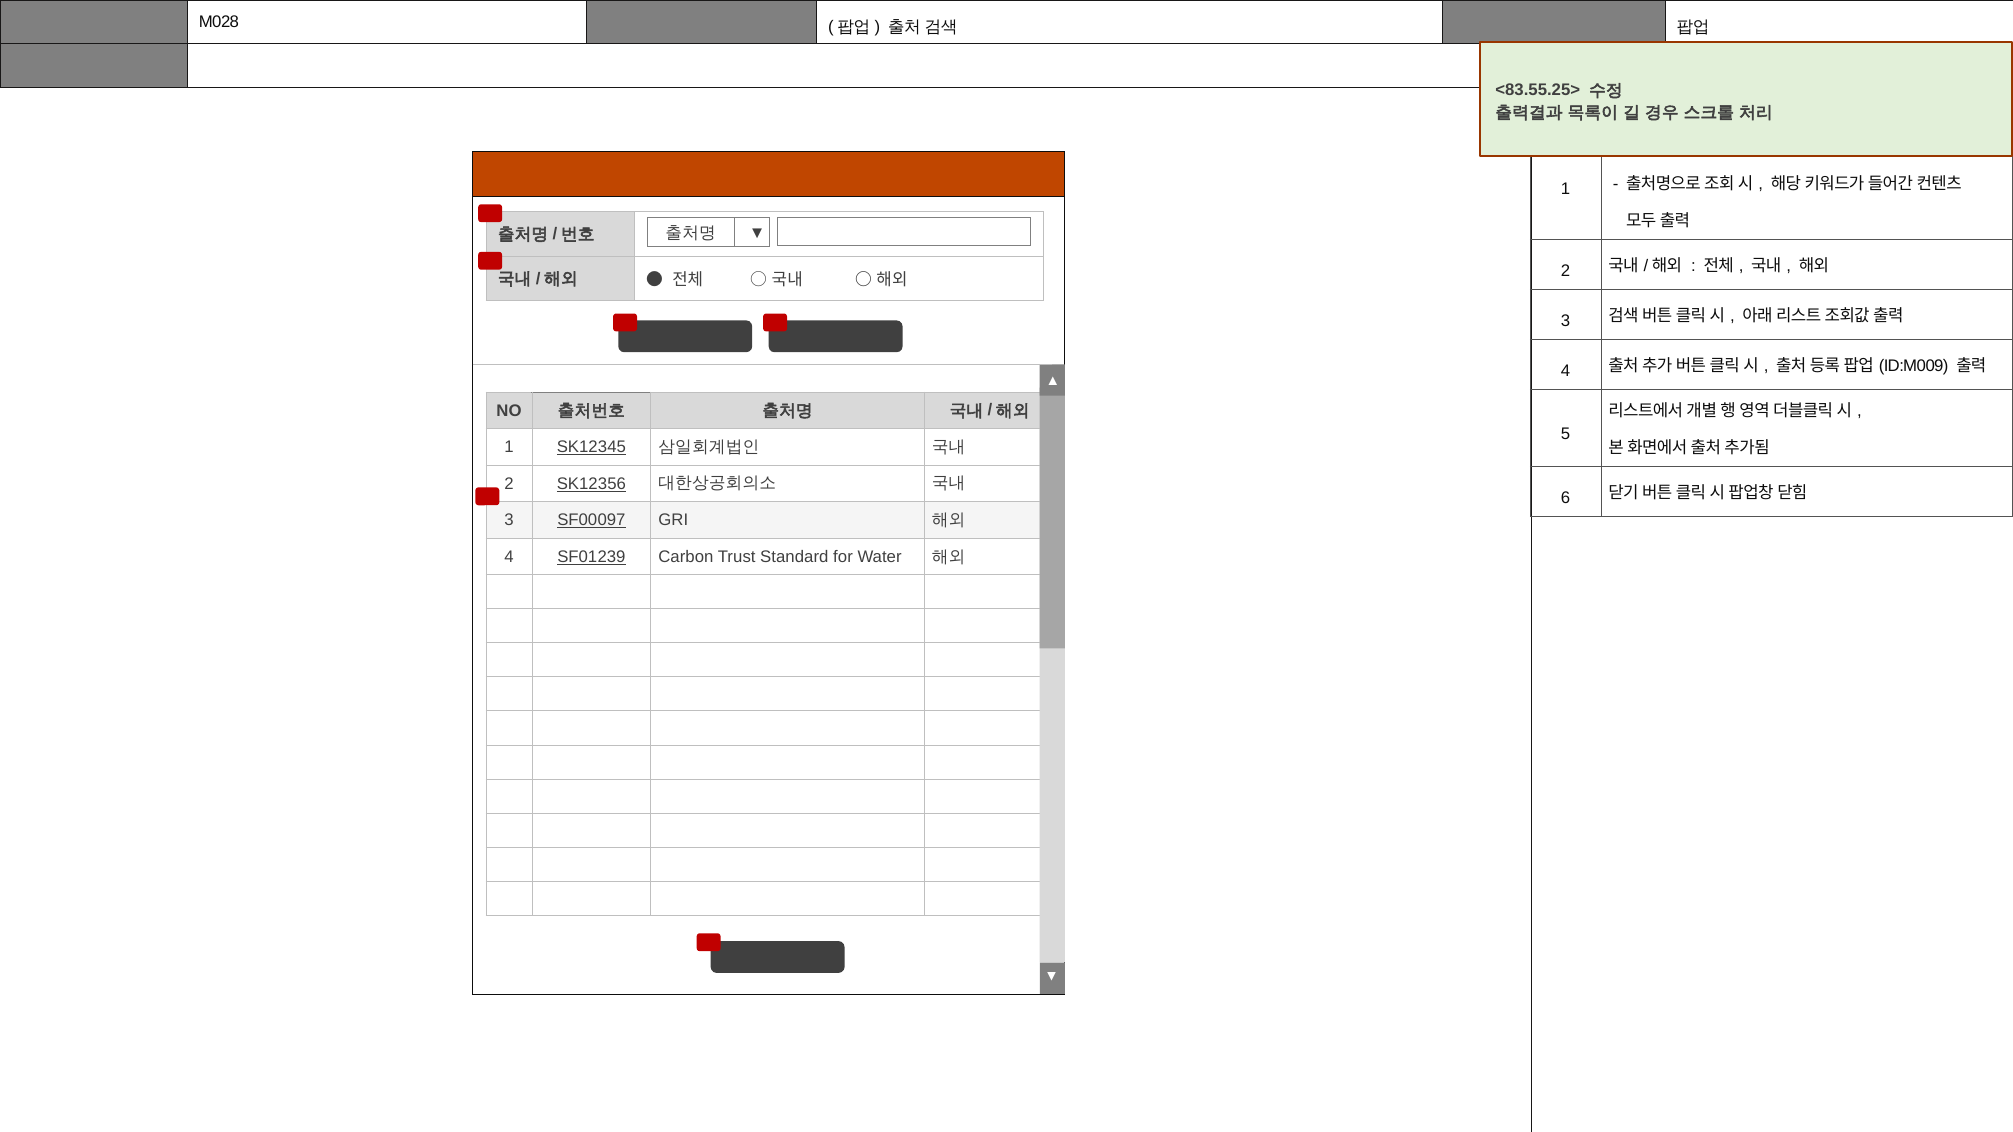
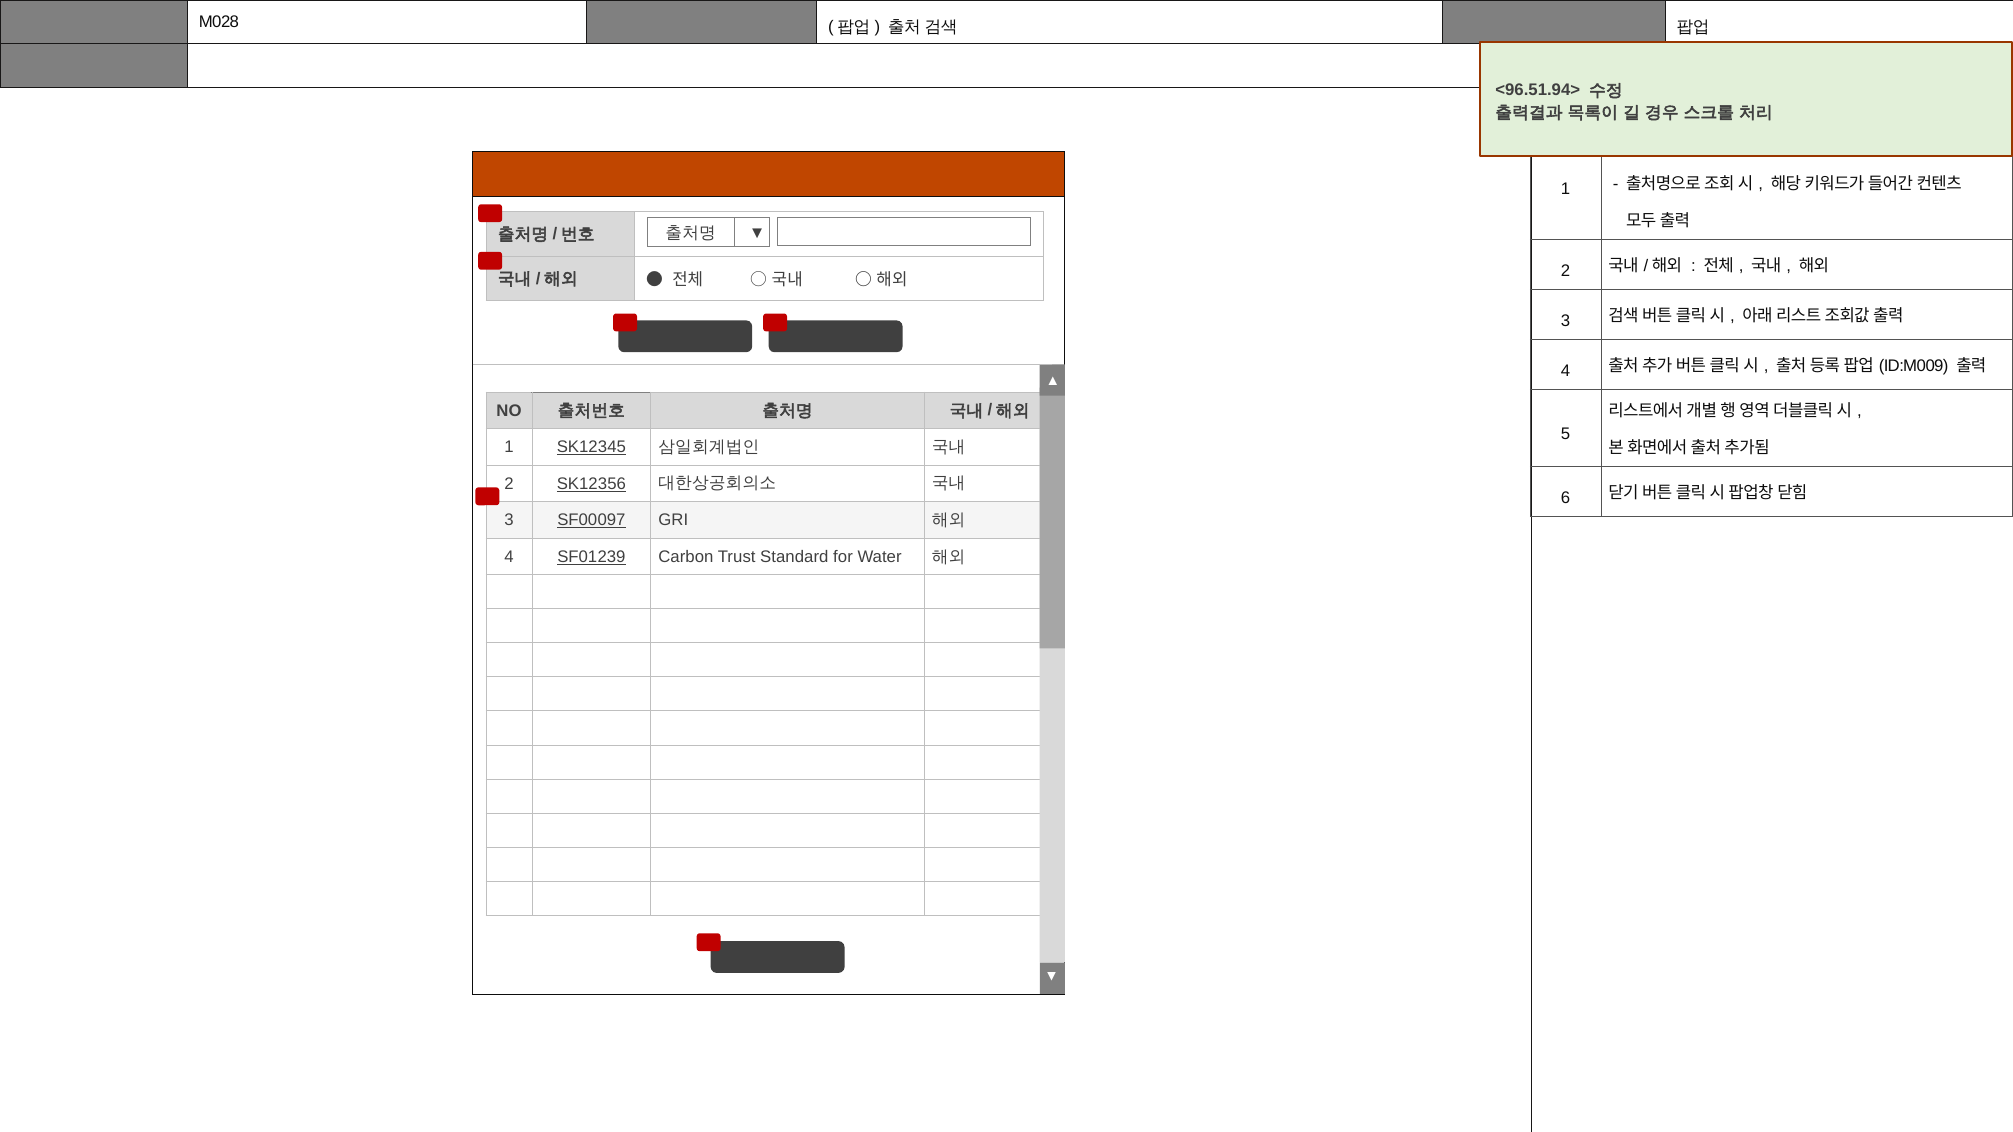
<83.55.25>: <83.55.25> -> <96.51.94> (1538, 90)
